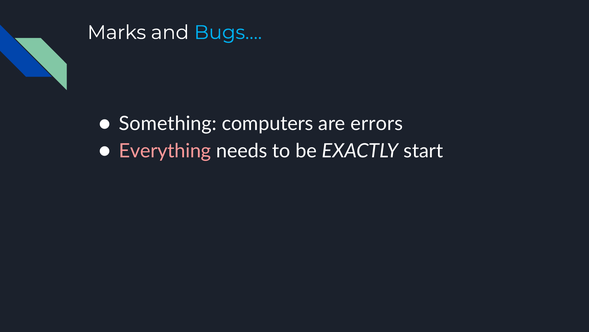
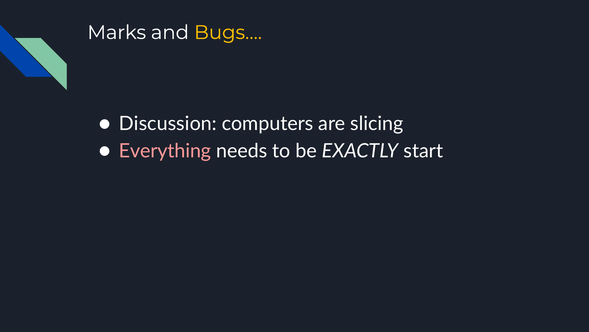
Bugs… colour: light blue -> yellow (228, 32)
Something: Something -> Discussion (168, 124)
errors: errors -> slicing (377, 124)
